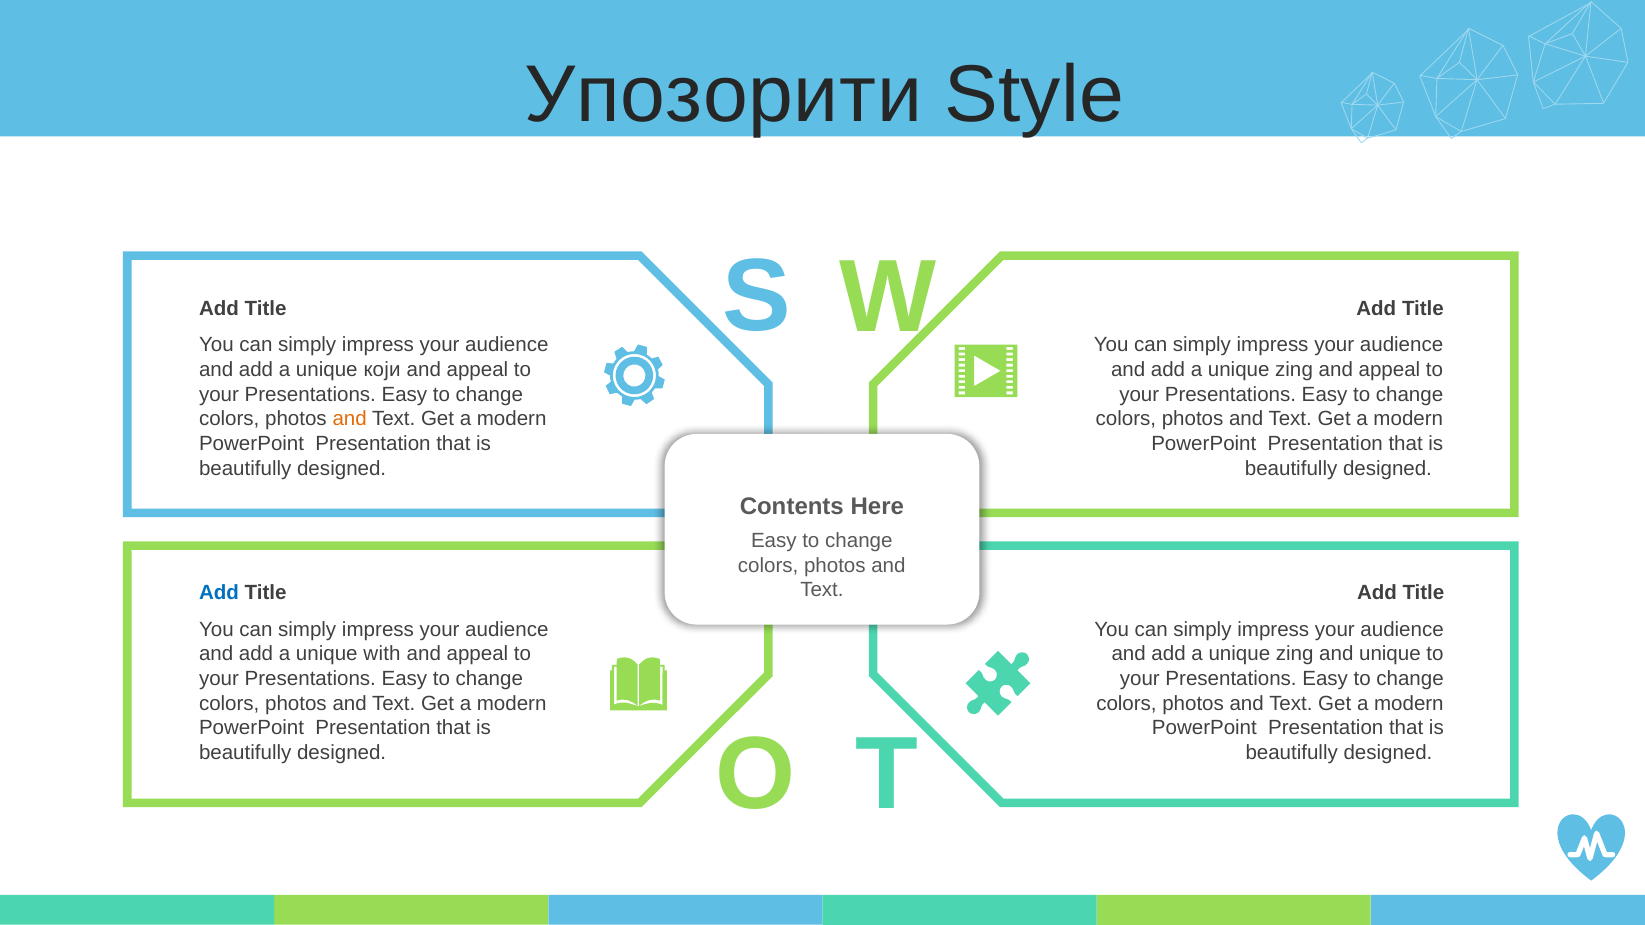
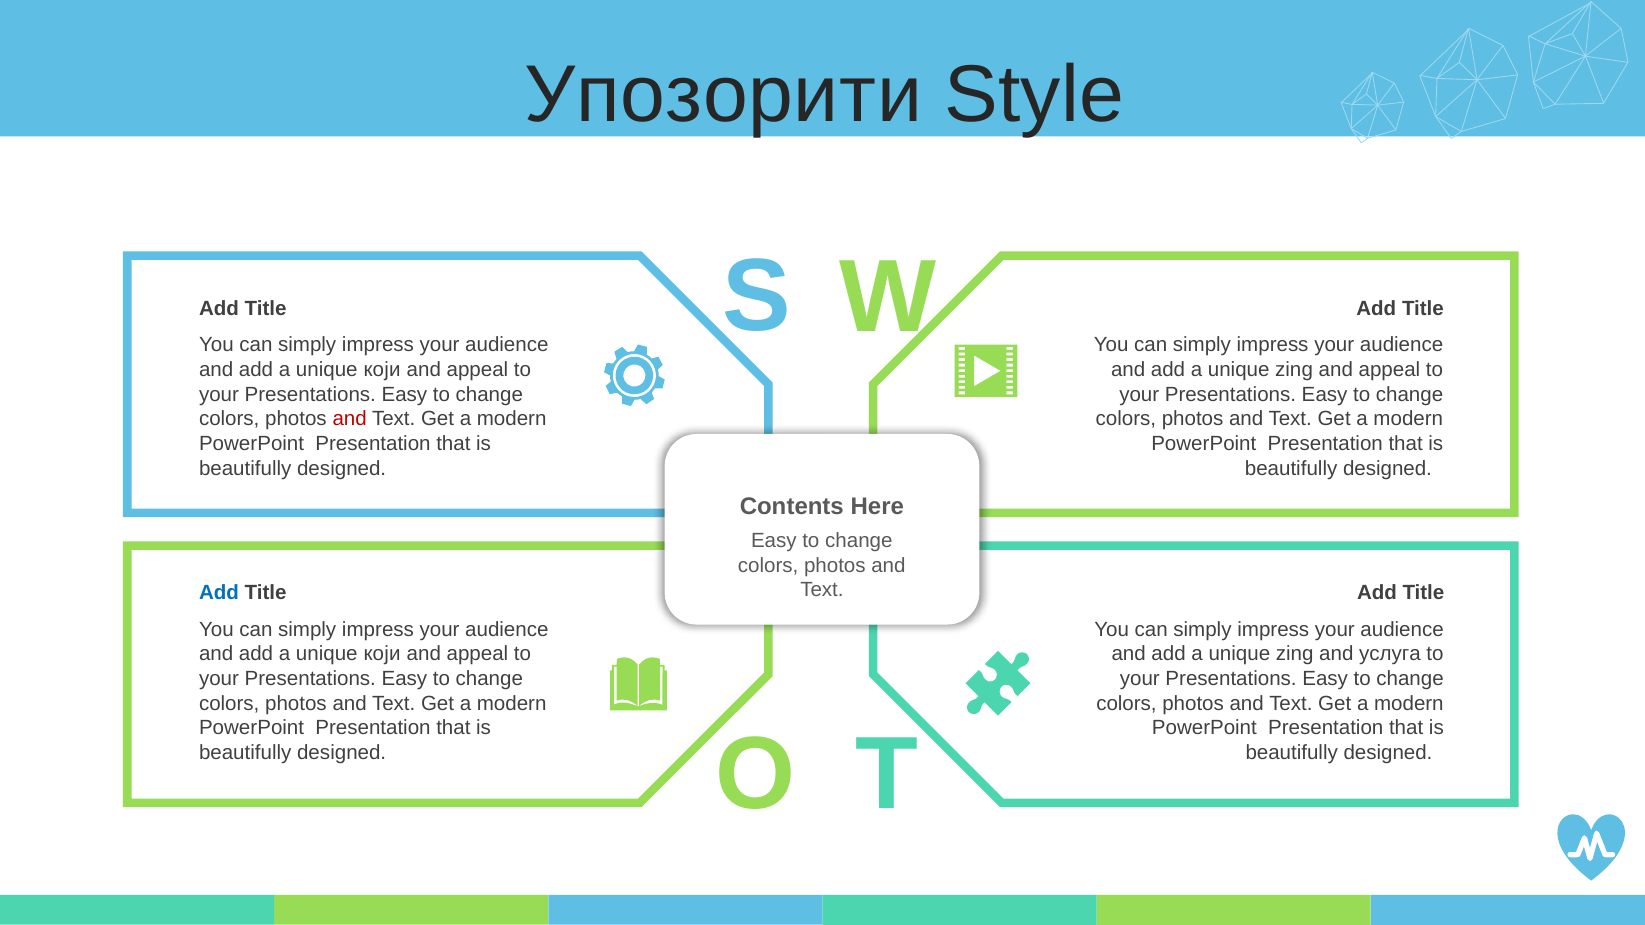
and colour: orange -> red (350, 419)
with: with -> који (382, 654)
and unique: unique -> услуга (1390, 654)
